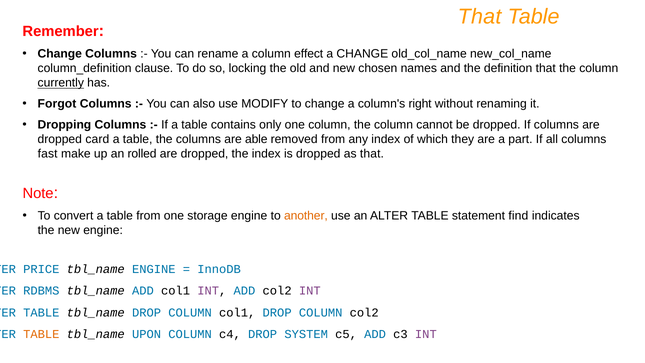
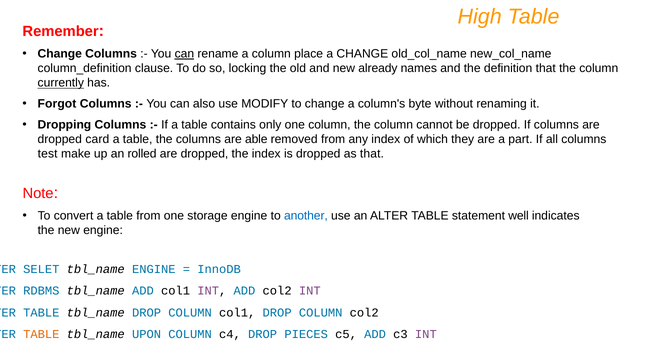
That: That -> High (480, 17)
can underline: none -> present (184, 54)
effect: effect -> place (309, 54)
chosen: chosen -> already (378, 68)
right: right -> byte (420, 104)
fast: fast -> test (48, 154)
another colour: orange -> blue (306, 216)
find: find -> well (519, 216)
PRICE: PRICE -> SELET (41, 269)
SYSTEM: SYSTEM -> PIECES (306, 334)
